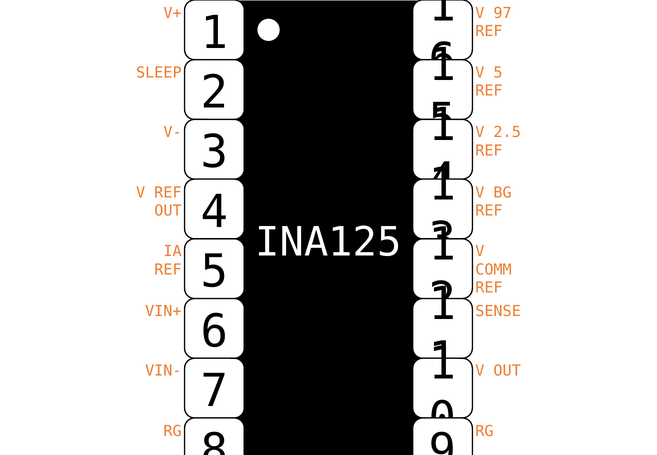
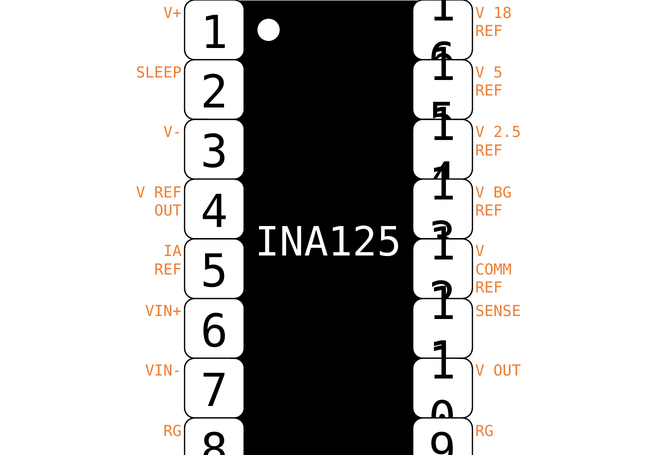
97: 97 -> 18 (503, 13)
